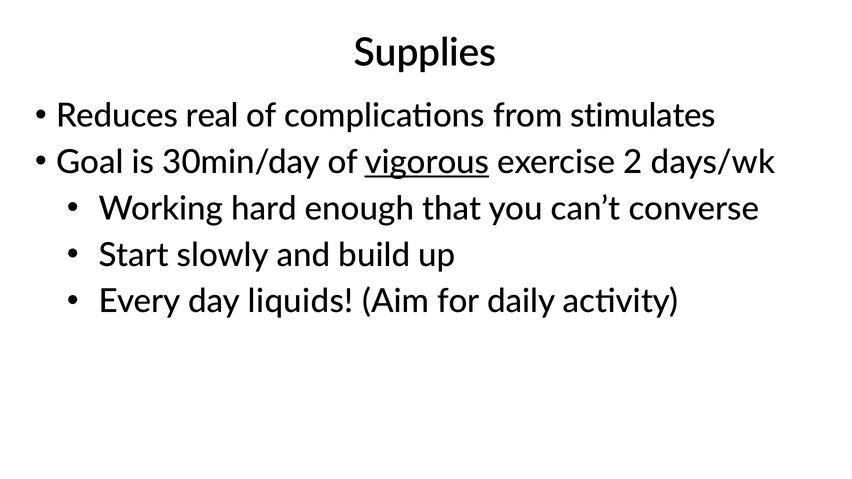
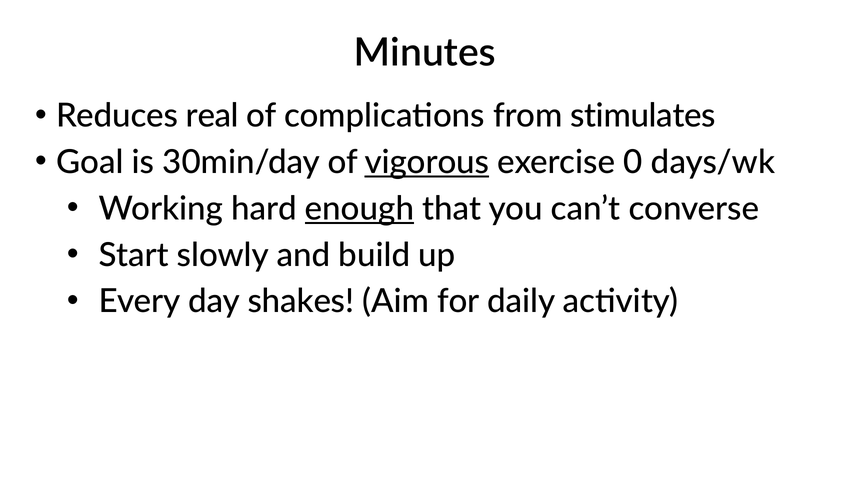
Supplies: Supplies -> Minutes (425, 53)
2: 2 -> 0 (633, 162)
enough underline: none -> present (359, 209)
liquids: liquids -> shakes (301, 302)
